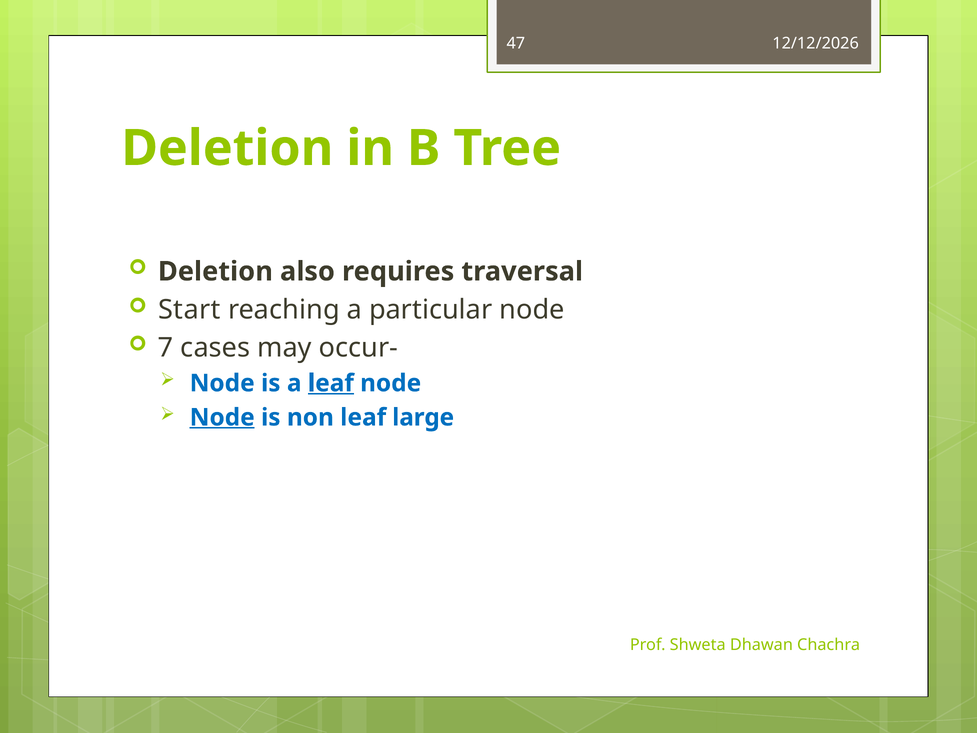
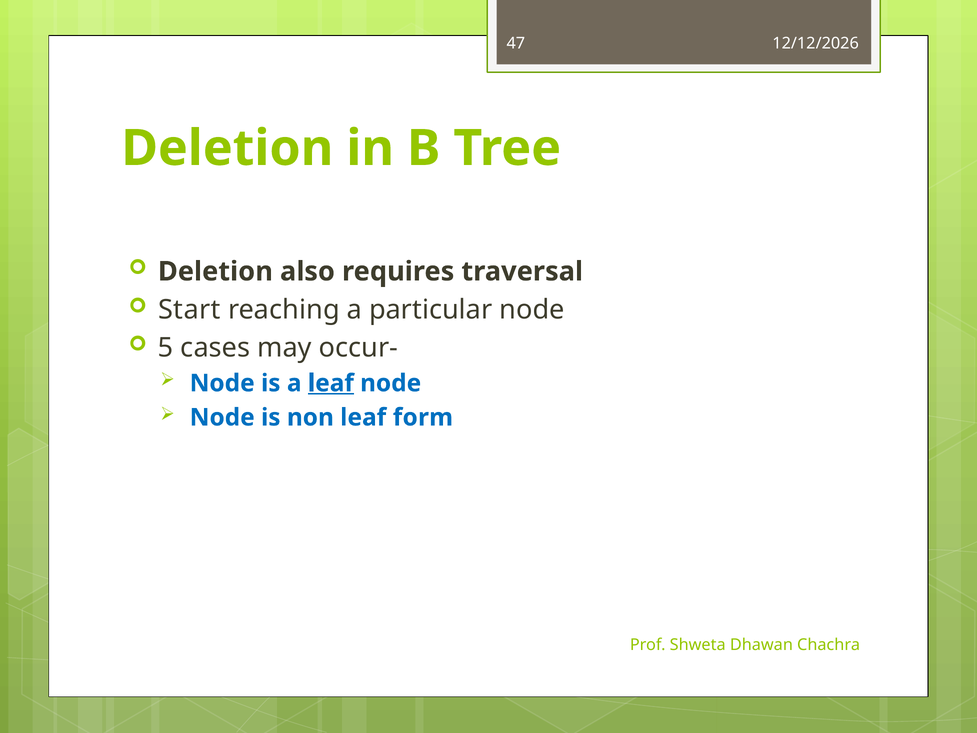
7: 7 -> 5 (166, 347)
Node underline: present -> none (222, 417)
large: large -> form (423, 417)
